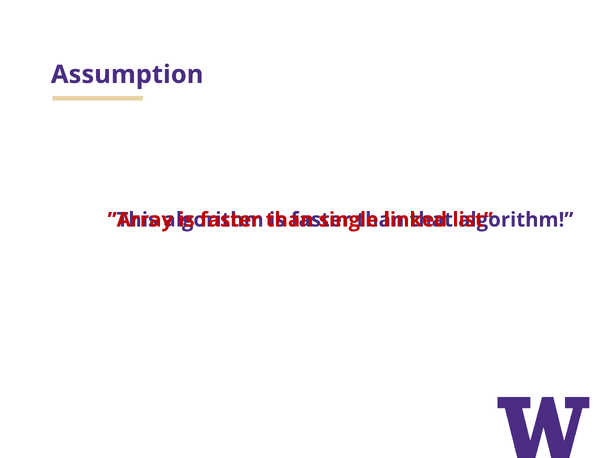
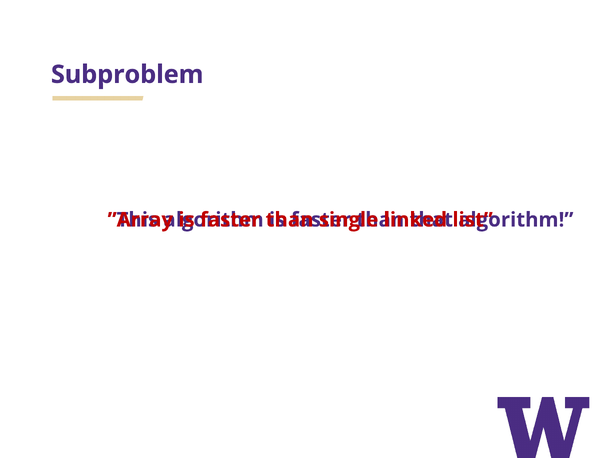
Assumption: Assumption -> Subproblem (127, 75)
